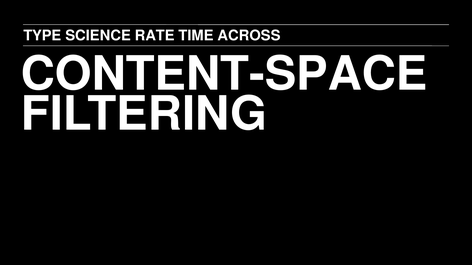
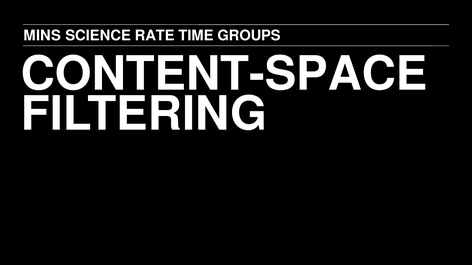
TYPE: TYPE -> MINS (42, 36)
ACROSS: ACROSS -> GROUPS (249, 36)
